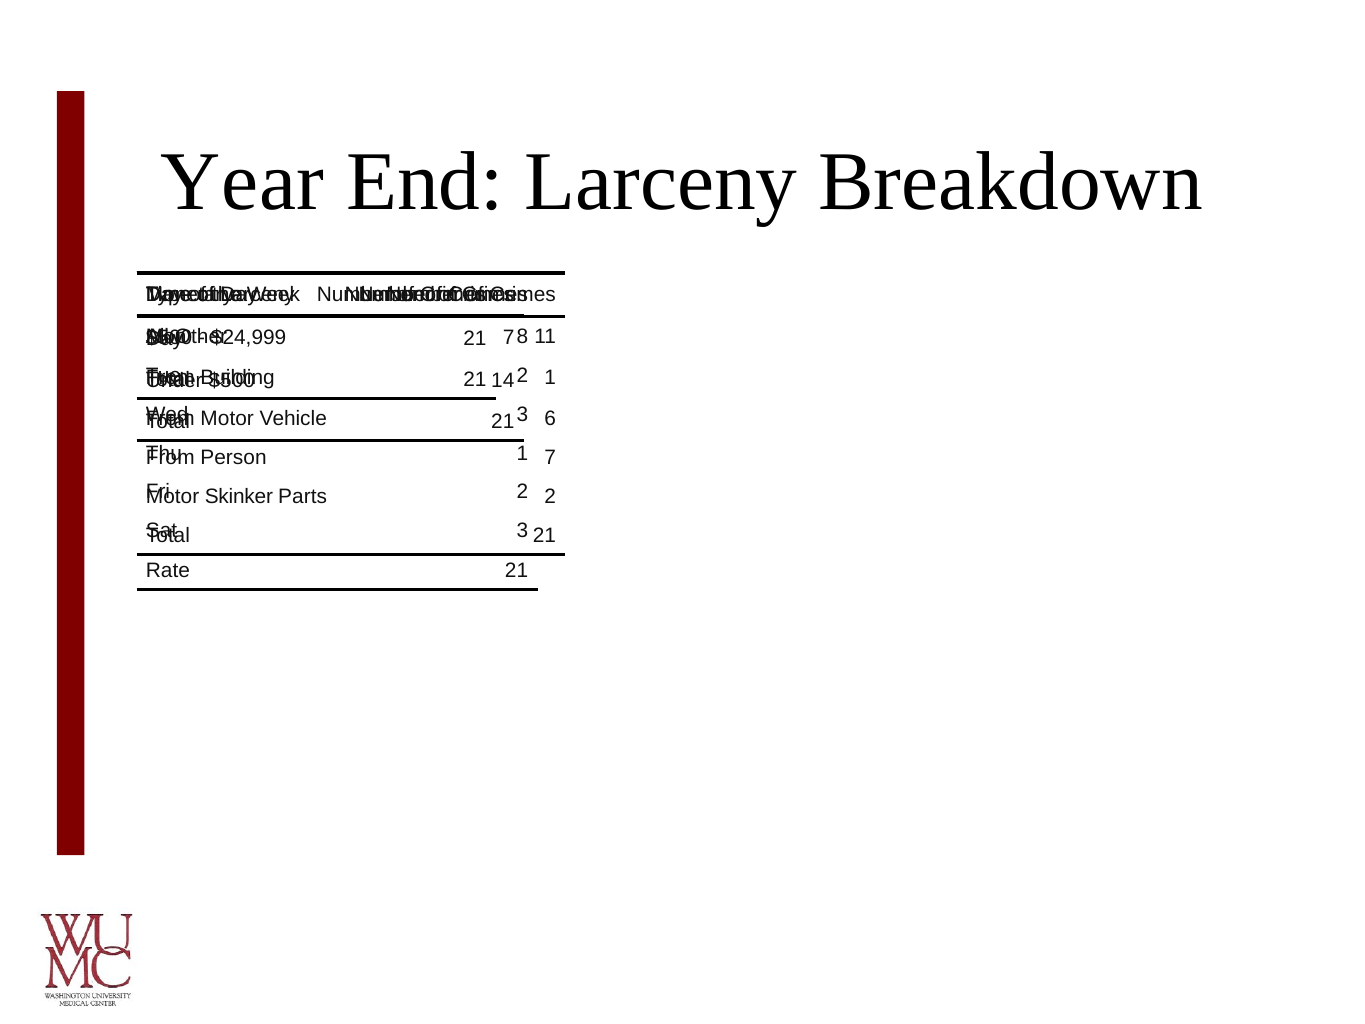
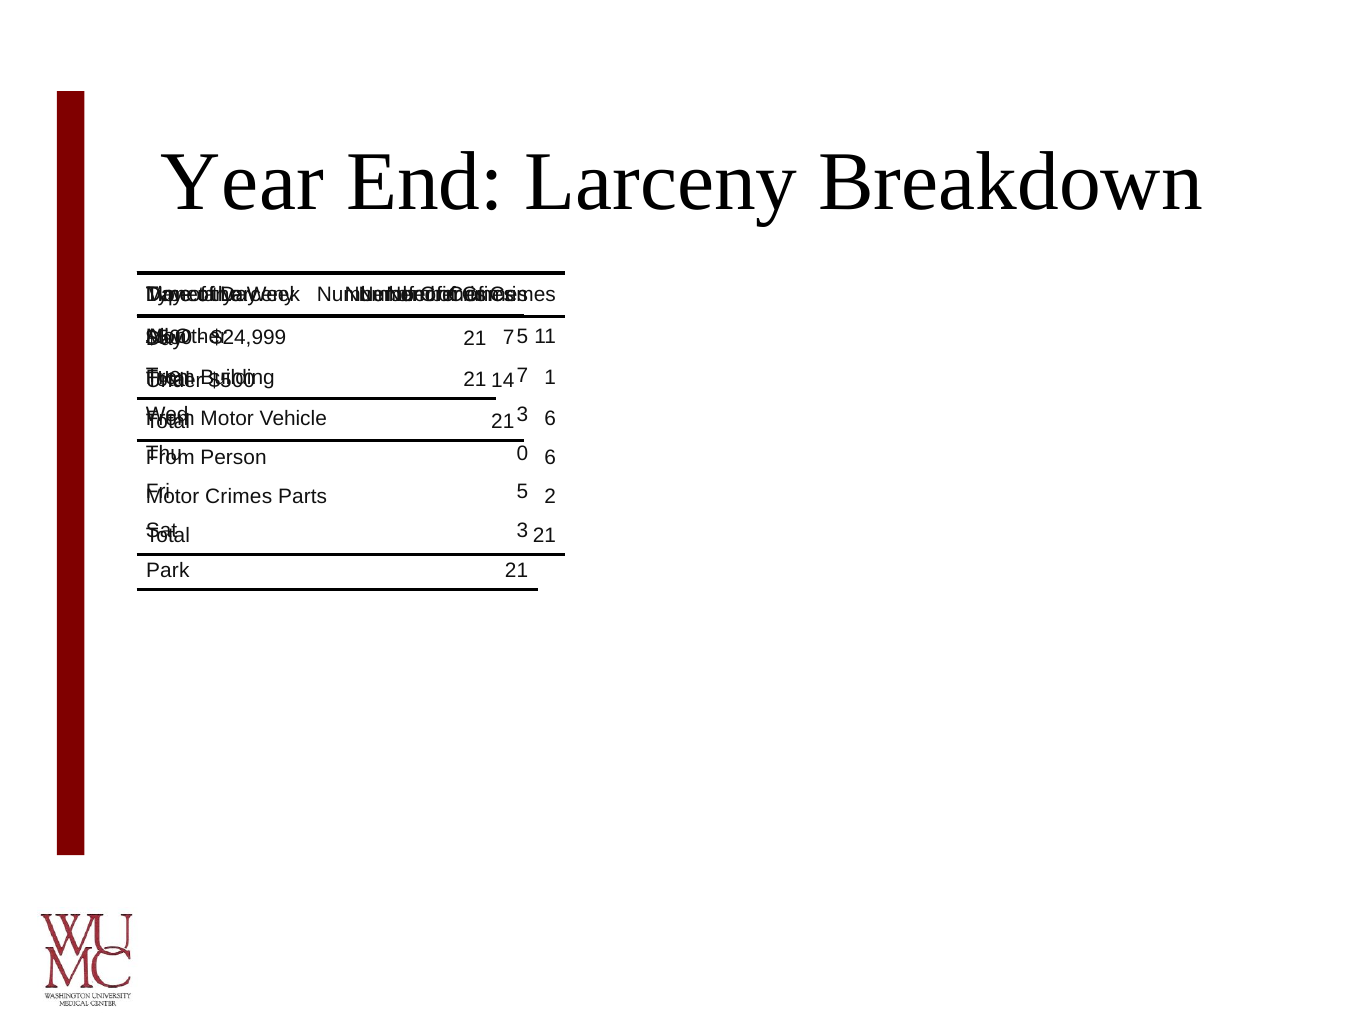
8: 8 -> 5 (522, 336)
2: 2 -> 7 (522, 375)
1: 1 -> 0 (522, 453)
Person 7: 7 -> 6 (550, 457)
2: 2 -> 5 (522, 492)
Skinker: Skinker -> Crimes (239, 496)
Rate: Rate -> Park (168, 570)
